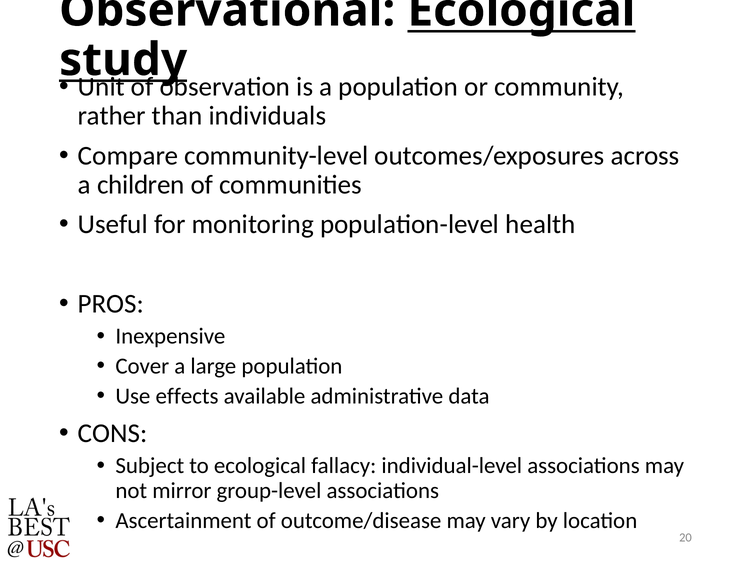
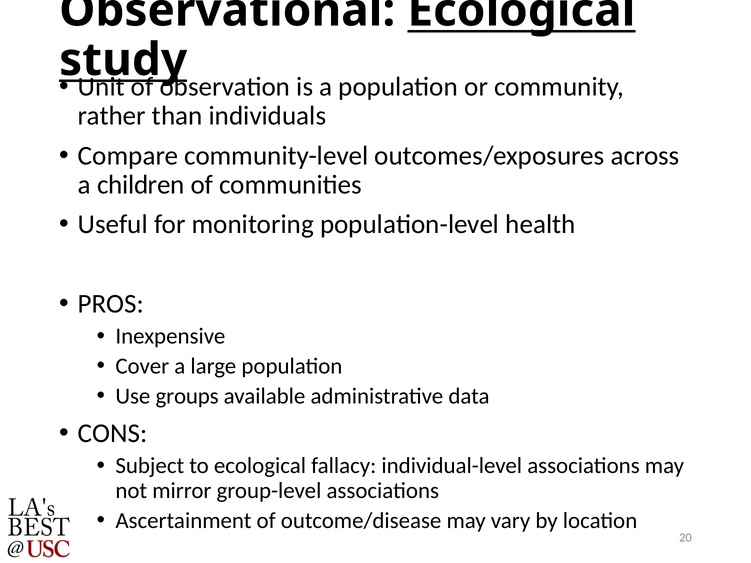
effects: effects -> groups (187, 396)
